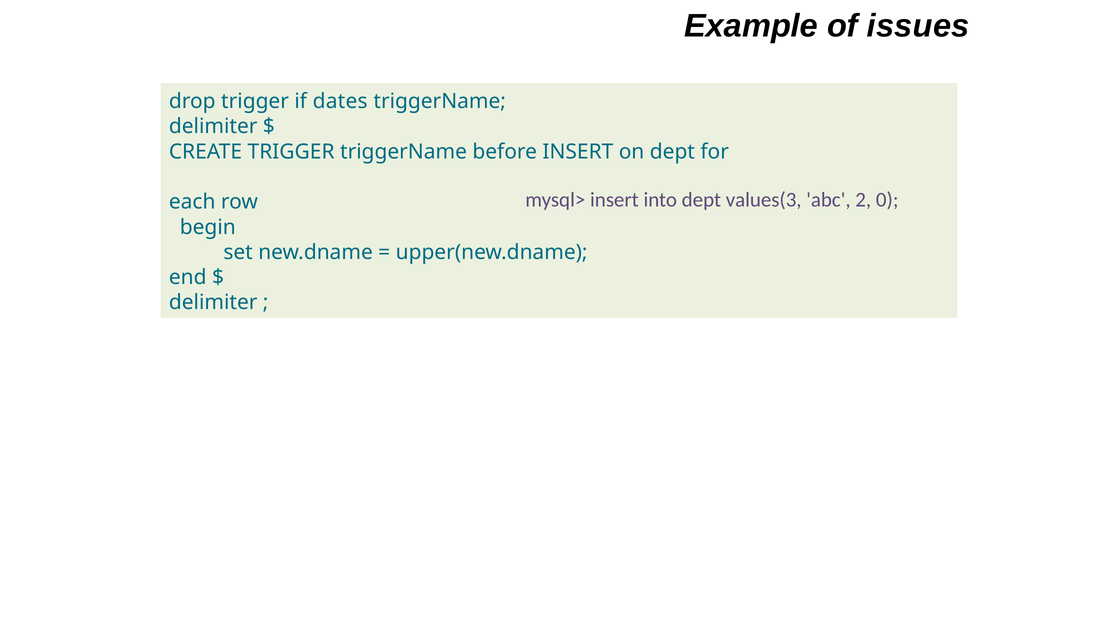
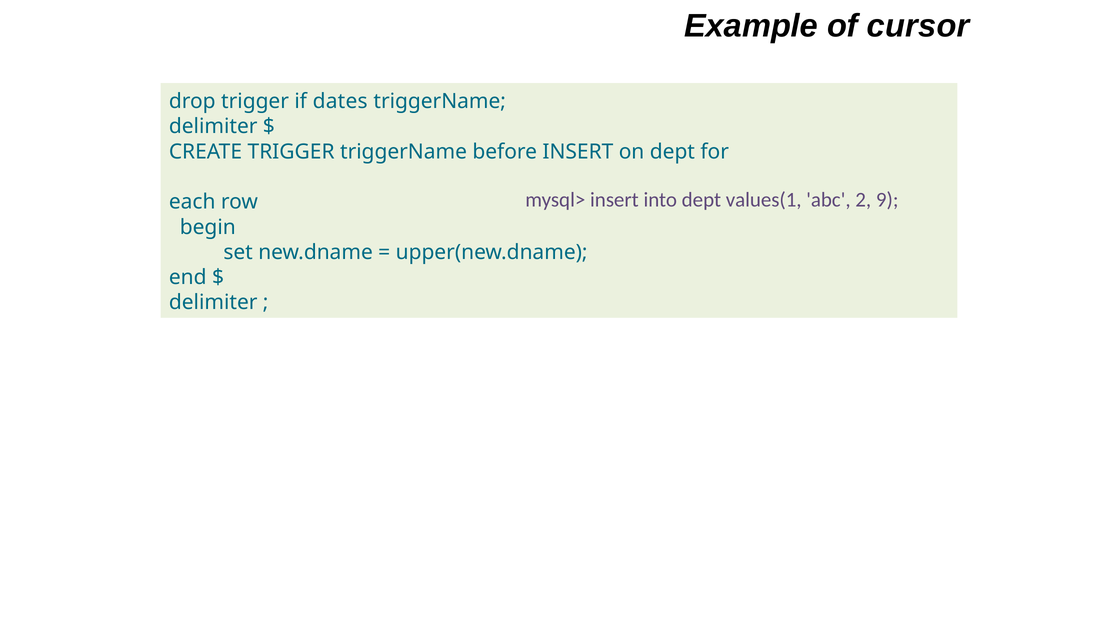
issues: issues -> cursor (918, 26)
values(3: values(3 -> values(1 (764, 200)
0: 0 -> 9 (887, 200)
